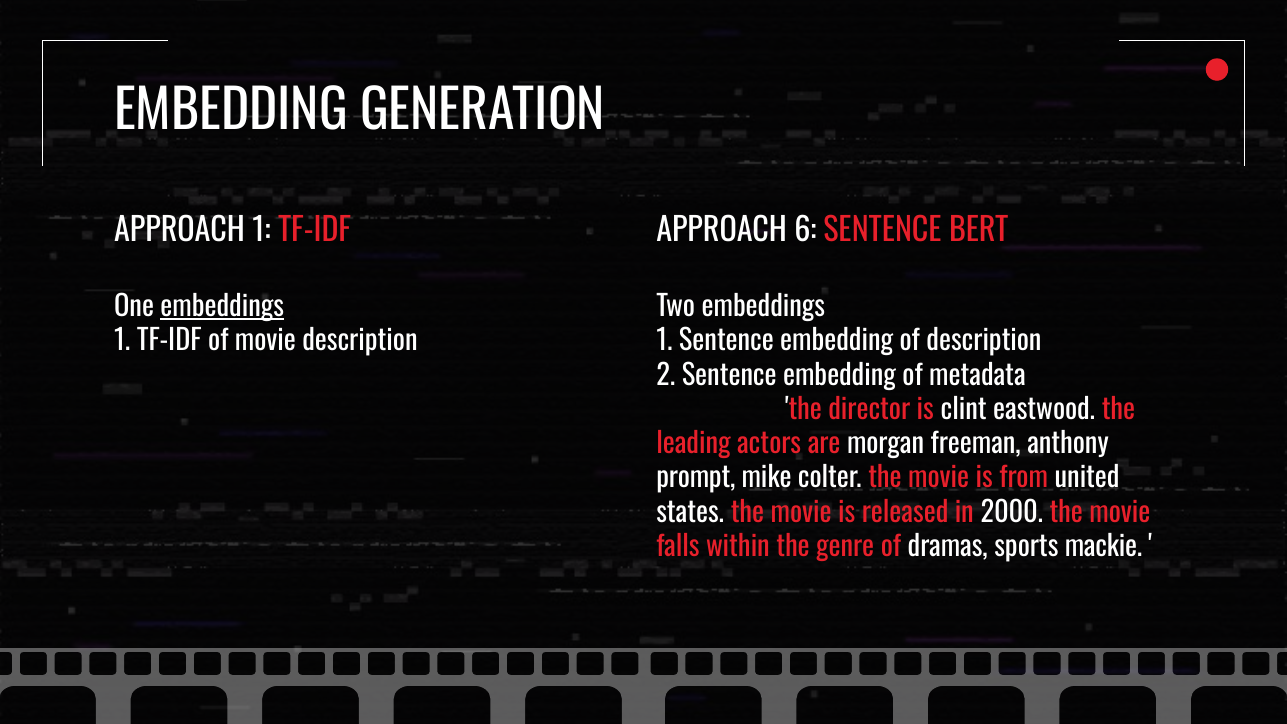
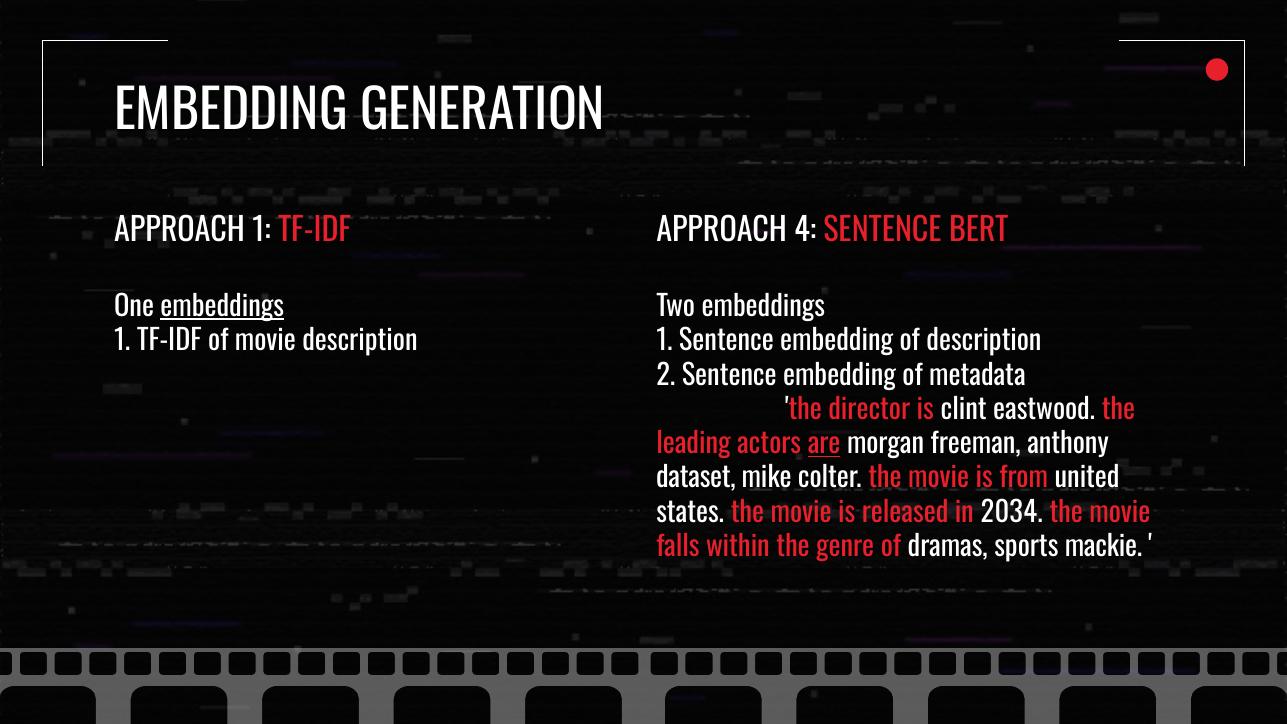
6: 6 -> 4 (805, 231)
are underline: none -> present (824, 444)
prompt: prompt -> dataset (696, 478)
2000: 2000 -> 2034 (1012, 513)
